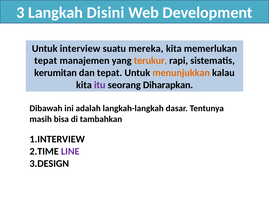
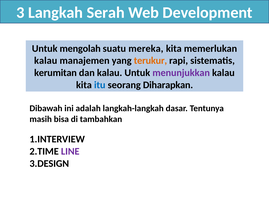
Disini: Disini -> Serah (106, 13)
interview: interview -> mengolah (80, 48)
tepat: tepat -> kalau (46, 61)
dan tepat: tepat -> kalau (110, 73)
menunjukkan colour: orange -> purple (181, 73)
itu colour: purple -> blue (100, 85)
